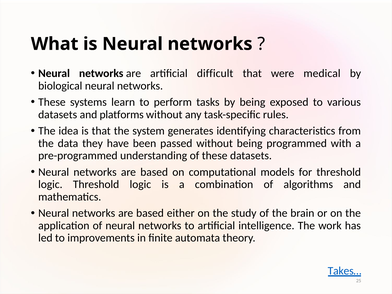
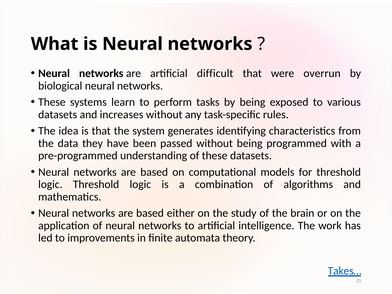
medical: medical -> overrun (322, 73)
platforms: platforms -> increases (122, 115)
